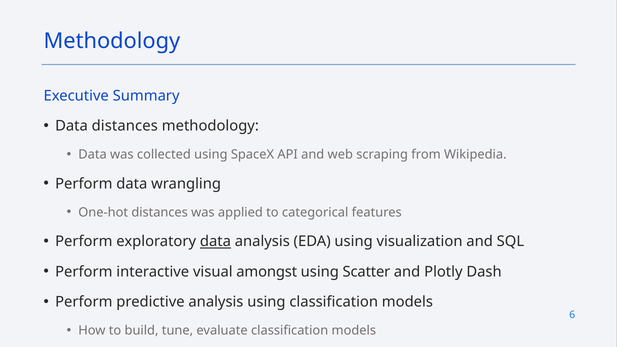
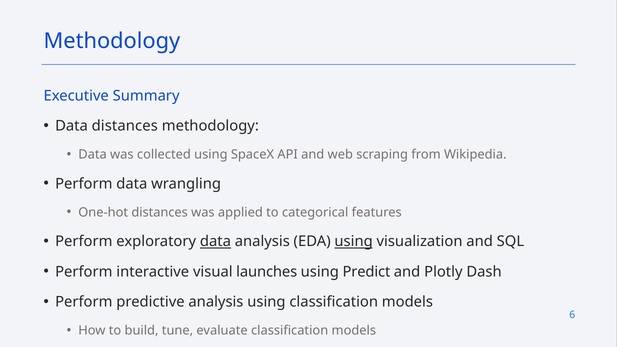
using underline: none -> present (354, 242)
amongst: amongst -> launches (267, 272)
Scatter: Scatter -> Predict (366, 272)
